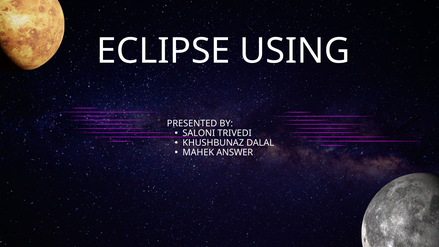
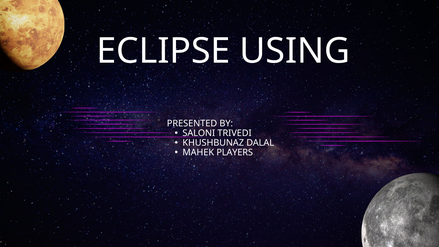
ANSWER: ANSWER -> PLAYERS (235, 153)
